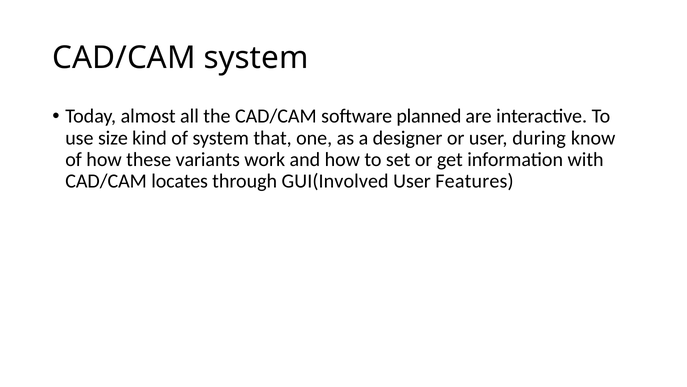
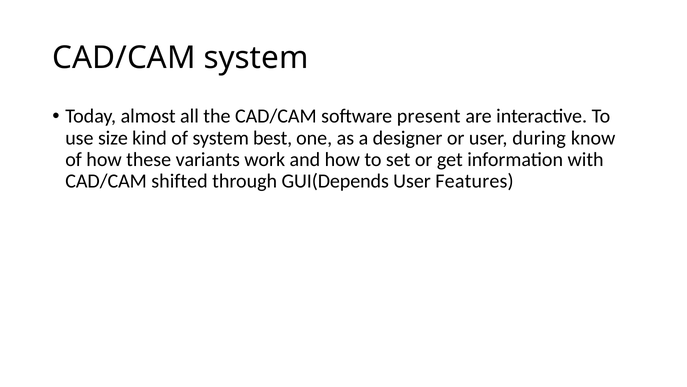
planned: planned -> present (429, 116)
that: that -> best (273, 138)
locates: locates -> shifted (180, 181)
GUI(Involved: GUI(Involved -> GUI(Depends (335, 181)
